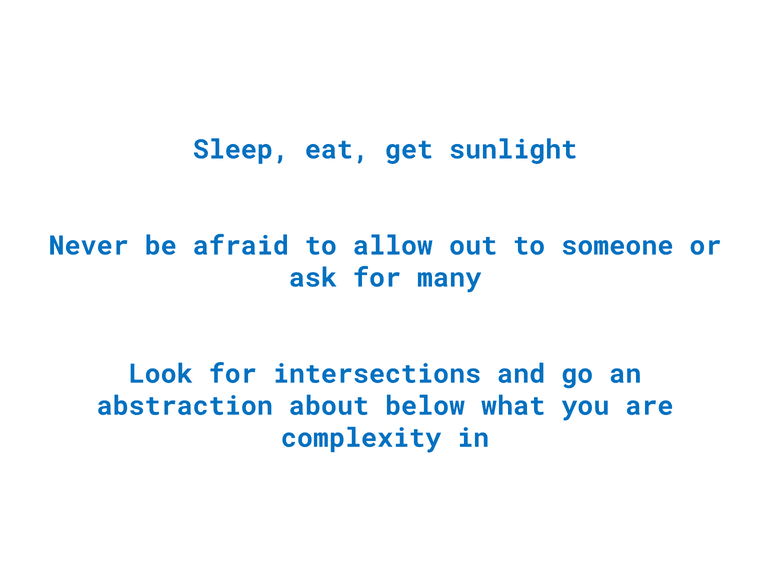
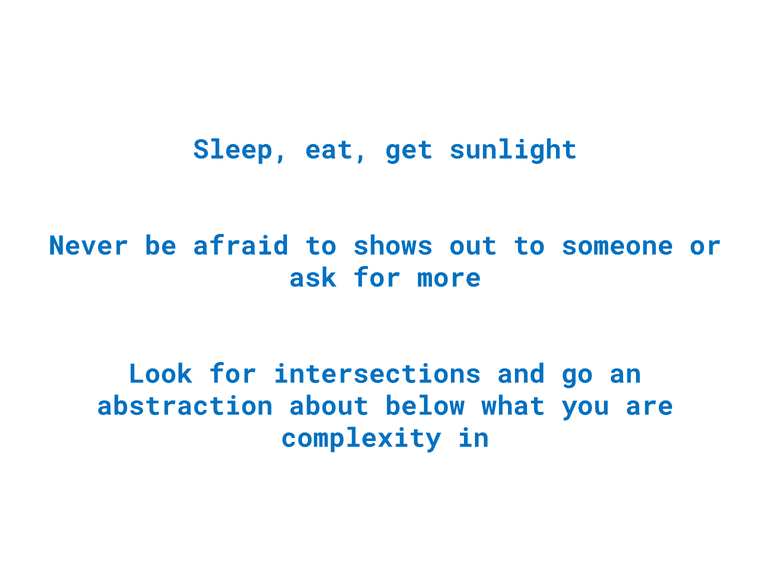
allow: allow -> shows (393, 246)
many: many -> more (449, 278)
